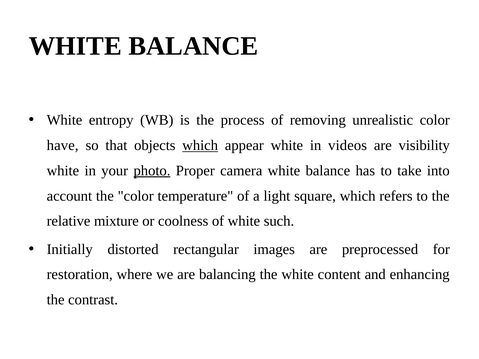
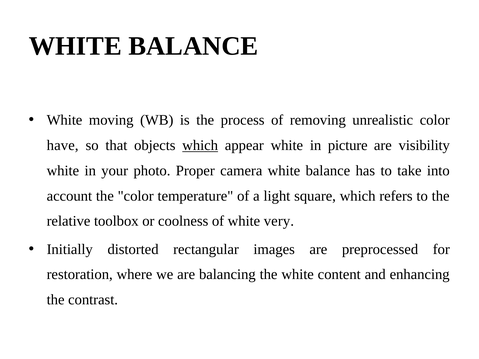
entropy: entropy -> moving (111, 120)
videos: videos -> picture (348, 145)
photo underline: present -> none (152, 171)
mixture: mixture -> toolbox (116, 221)
such: such -> very (279, 221)
